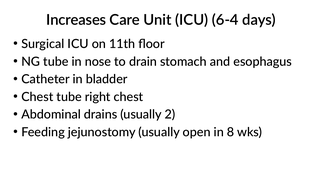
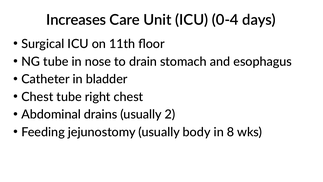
6-4: 6-4 -> 0-4 (225, 20)
open: open -> body (197, 132)
